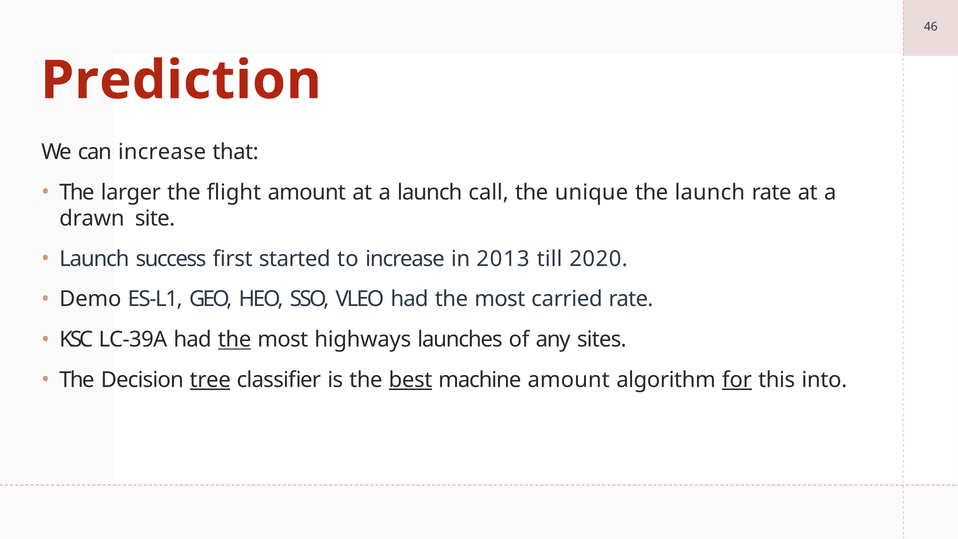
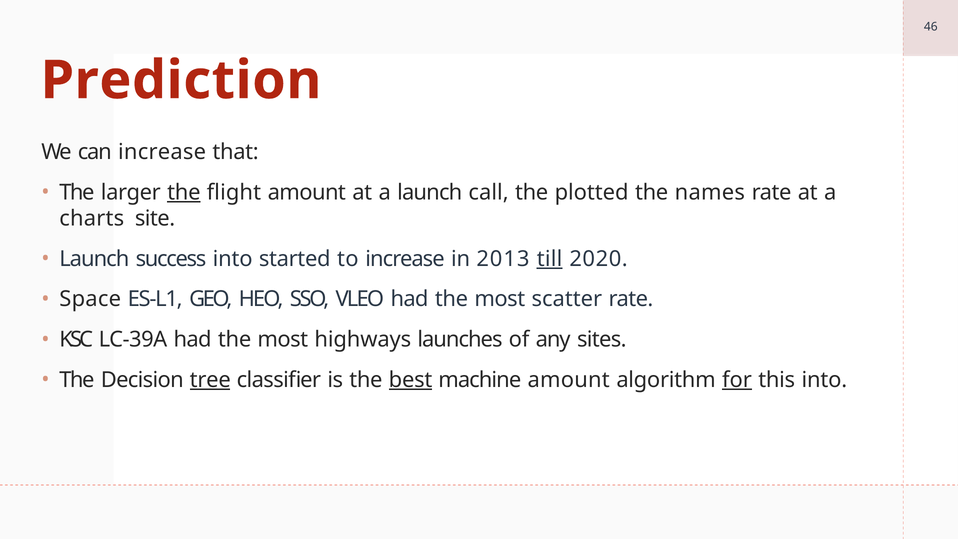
the underline: none -> present (184, 192)
unique: unique -> plotted (592, 192)
the launch: launch -> names (710, 192)
drawn: drawn -> charts (92, 219)
success first: first -> into (233, 259)
till underline: none -> present (550, 259)
Demo: Demo -> Space (90, 299)
carried: carried -> scatter (567, 299)
the underline: present -> none (235, 339)
